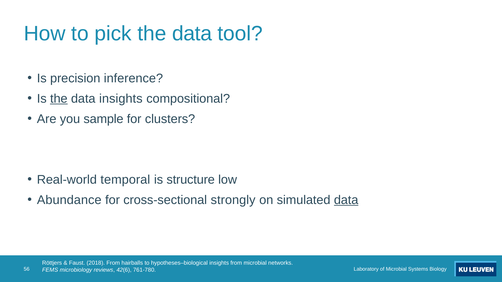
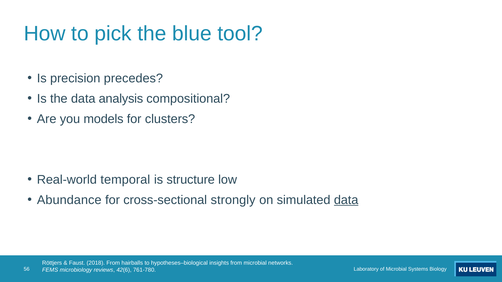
pick the data: data -> blue (192, 34)
inference: inference -> precedes (133, 78)
the underline: present -> none (59, 99)
data insights: insights -> analysis (121, 99)
sample: sample -> models (104, 119)
